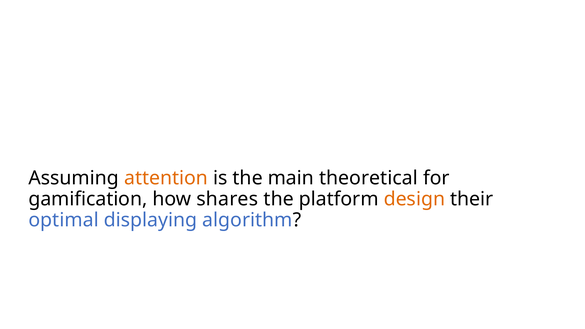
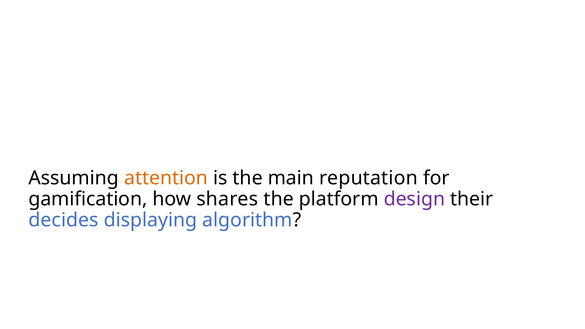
theoretical: theoretical -> reputation (368, 178)
design colour: orange -> purple (414, 199)
optimal: optimal -> decides (64, 220)
